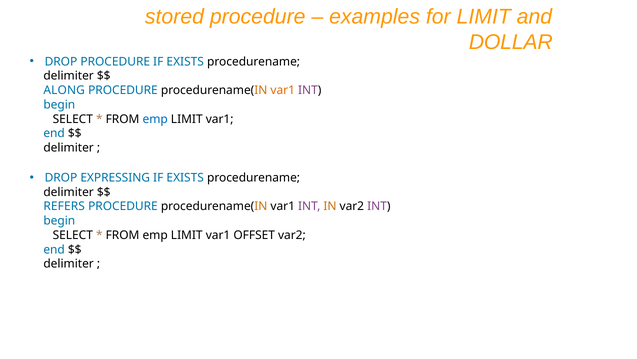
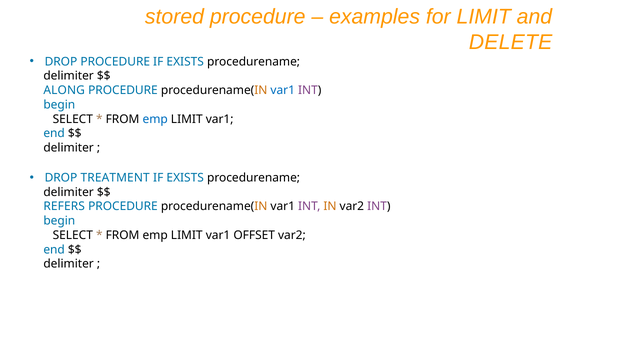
DOLLAR: DOLLAR -> DELETE (511, 42)
var1 colour: orange -> blue (283, 90)
EXPRESSING: EXPRESSING -> TREATMENT (115, 177)
